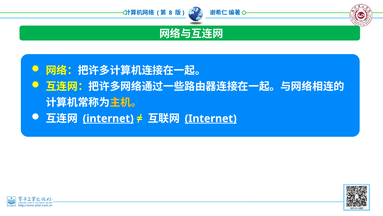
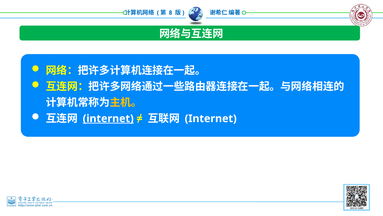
Internet underline: present -> none (211, 118)
